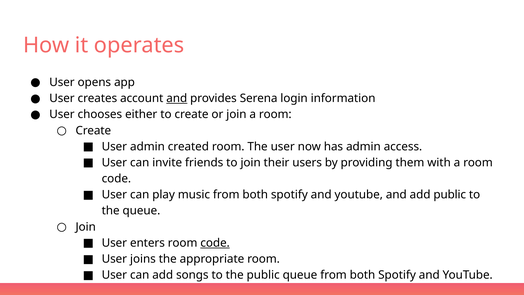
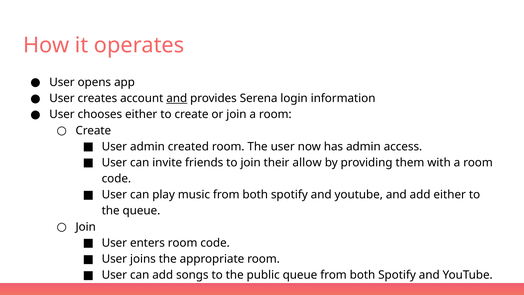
users: users -> allow (307, 162)
add public: public -> either (450, 195)
code underline: present -> none (215, 243)
